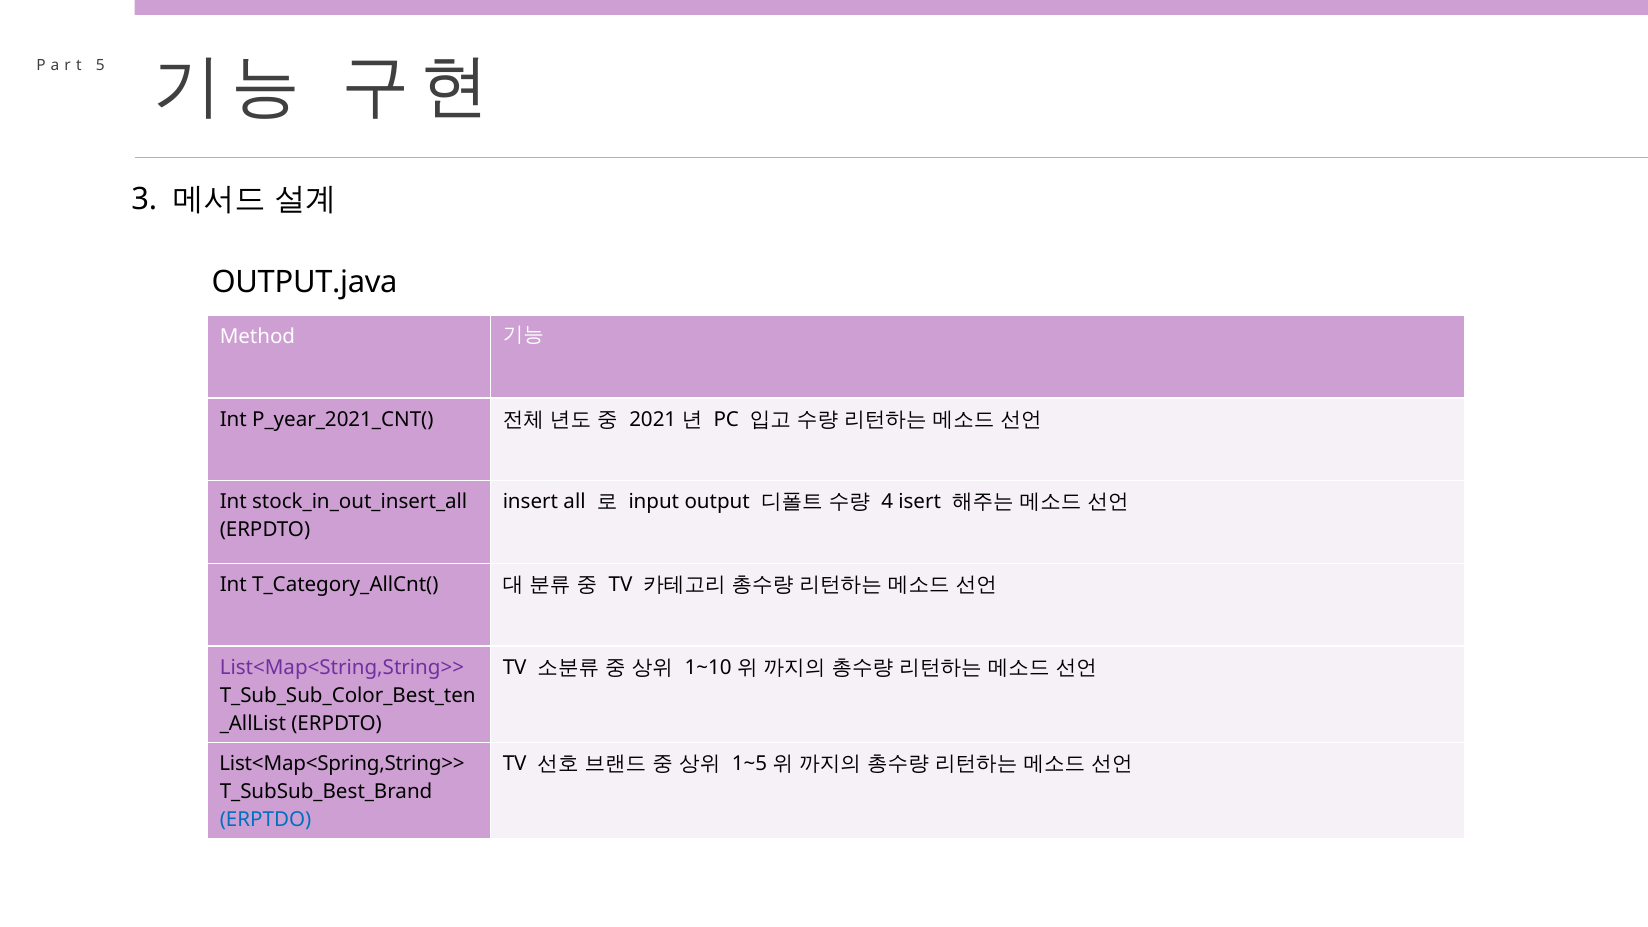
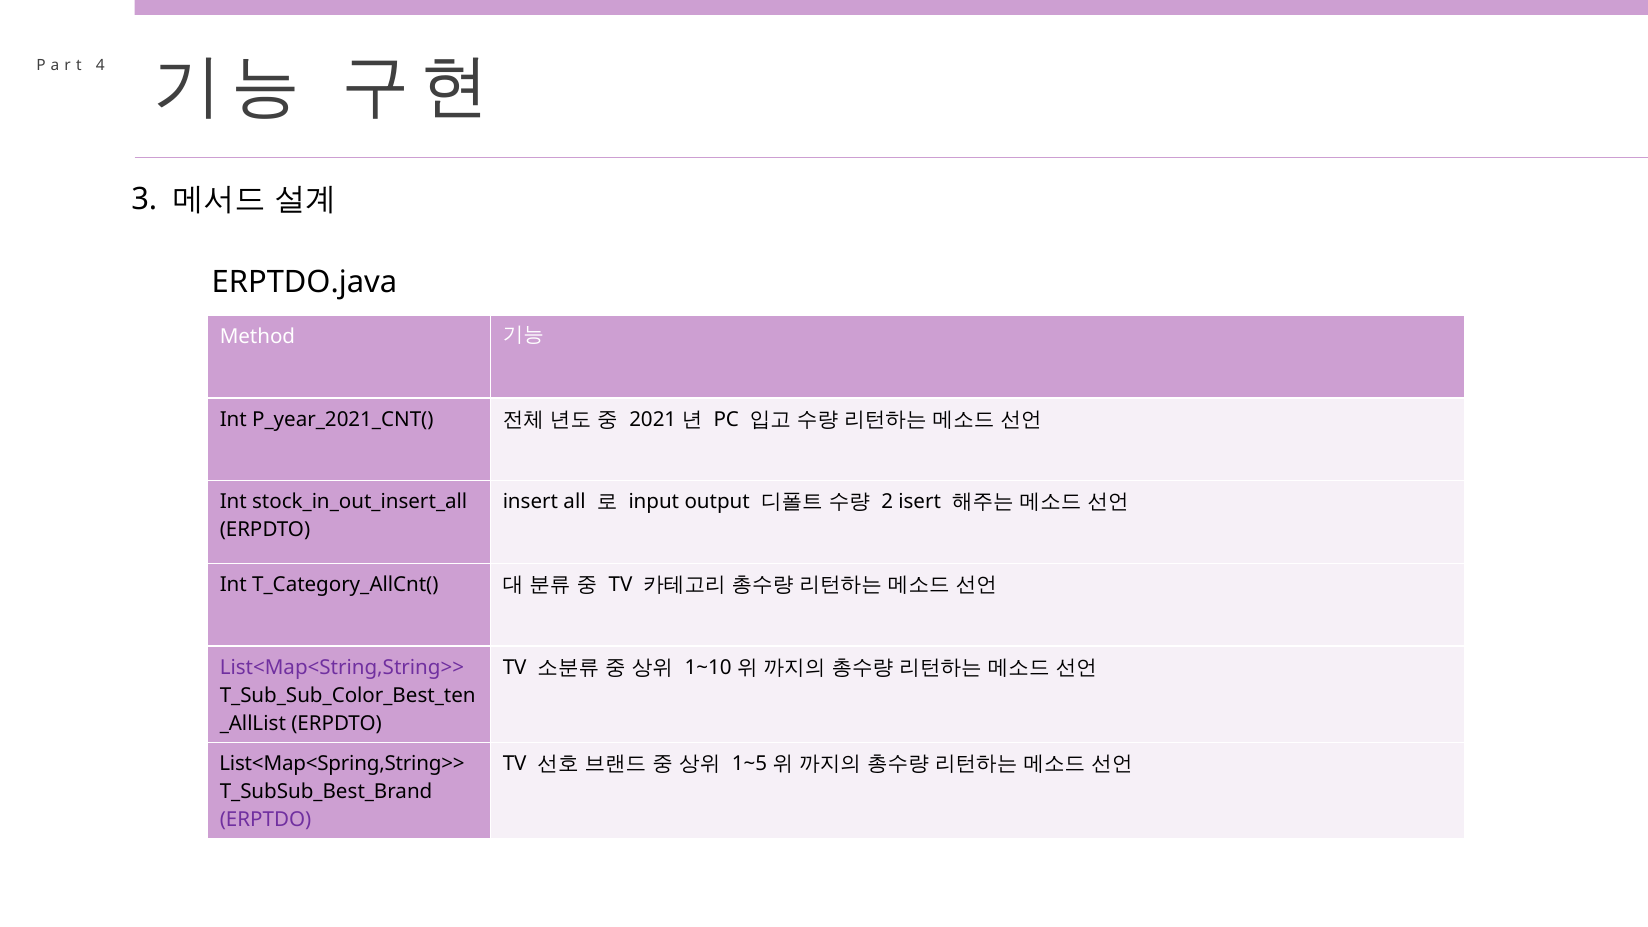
5: 5 -> 4 (100, 65)
OUTPUT.java: OUTPUT.java -> ERPTDO.java (304, 282)
4: 4 -> 2 (887, 502)
ERPTDO colour: blue -> purple (266, 820)
